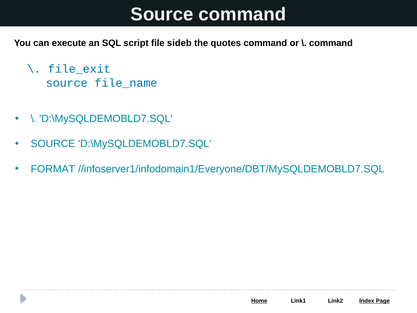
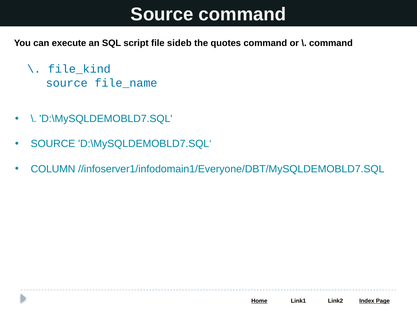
file_exit: file_exit -> file_kind (79, 69)
FORMAT: FORMAT -> COLUMN (53, 169)
